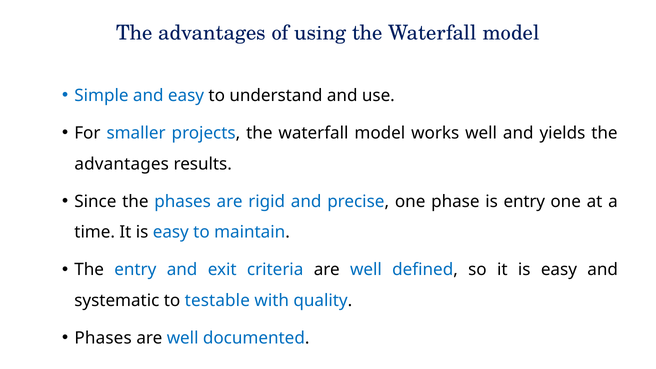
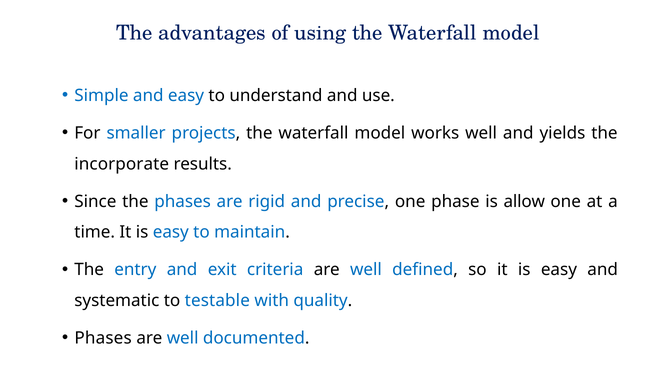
advantages: advantages -> incorporate (122, 164)
is entry: entry -> allow (524, 201)
